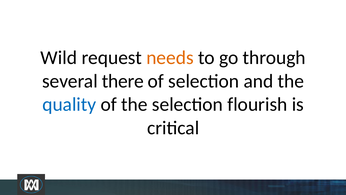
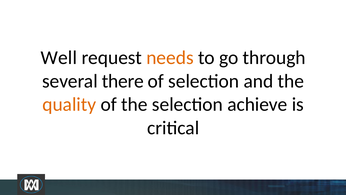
Wild: Wild -> Well (59, 58)
quality colour: blue -> orange (69, 104)
flourish: flourish -> achieve (257, 104)
